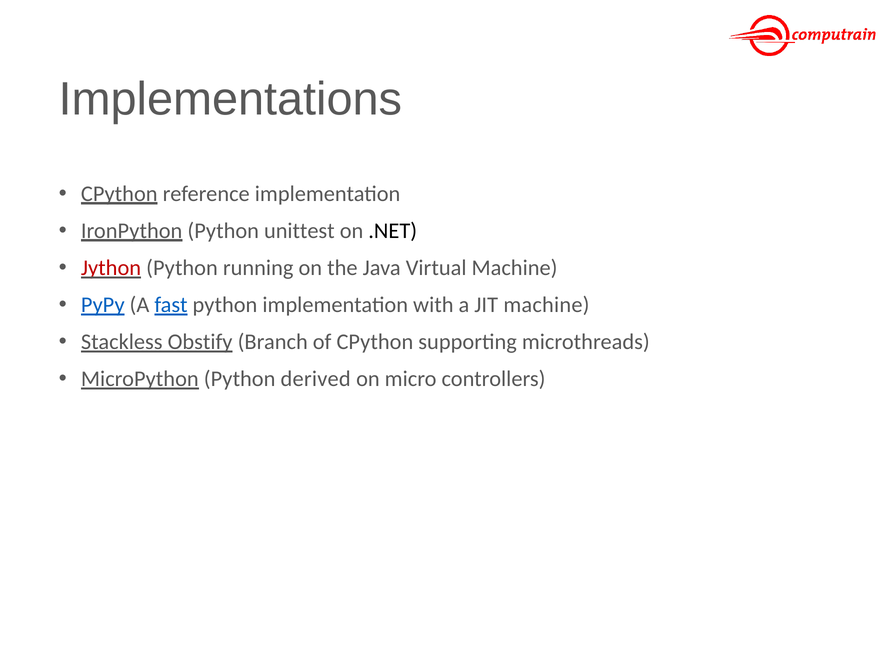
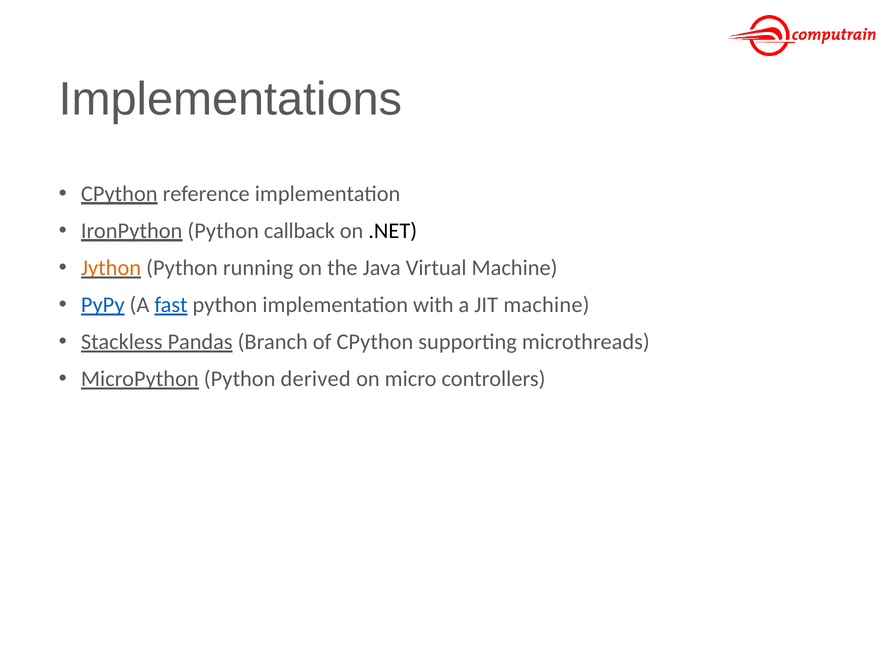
unittest: unittest -> callback (299, 231)
Jython colour: red -> orange (111, 268)
Obstify: Obstify -> Pandas (200, 342)
